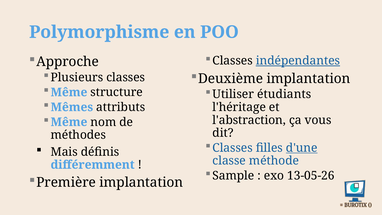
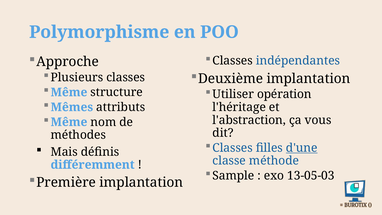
indépendantes underline: present -> none (298, 61)
étudiants: étudiants -> opération (284, 94)
13-05-26: 13-05-26 -> 13-05-03 (311, 176)
